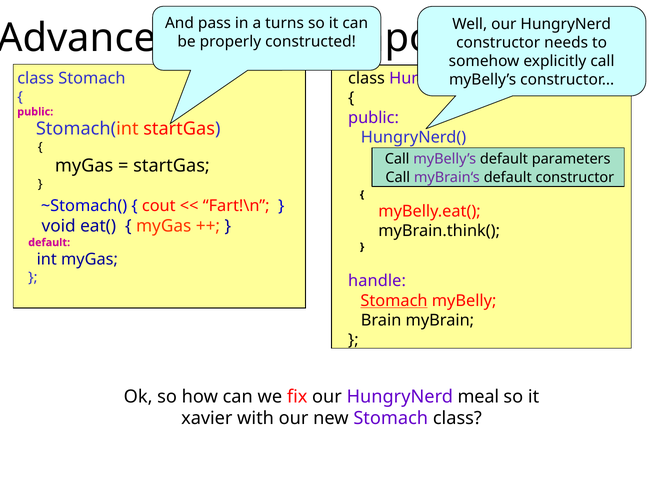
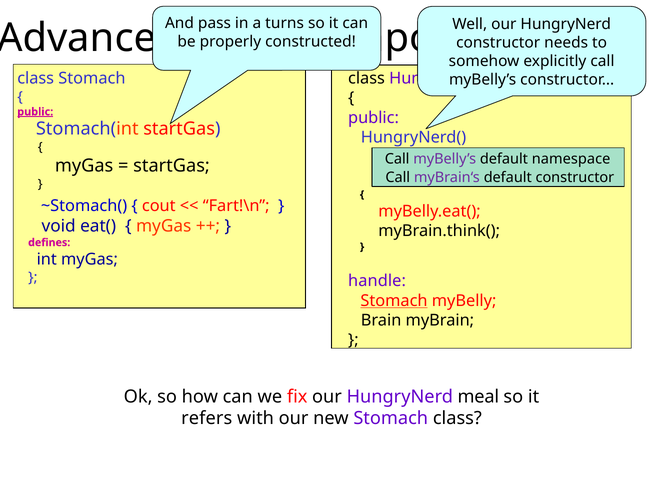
public underline: none -> present (35, 112)
parameters: parameters -> namespace (571, 159)
default: default -> defines (49, 243)
xavier: xavier -> refers (207, 419)
